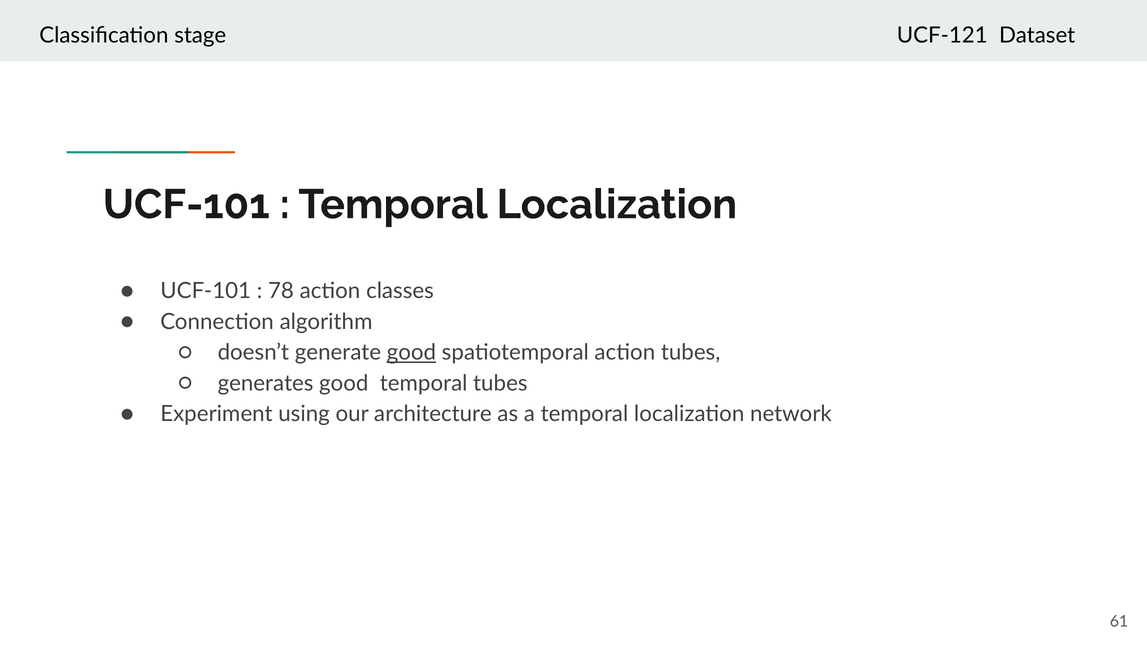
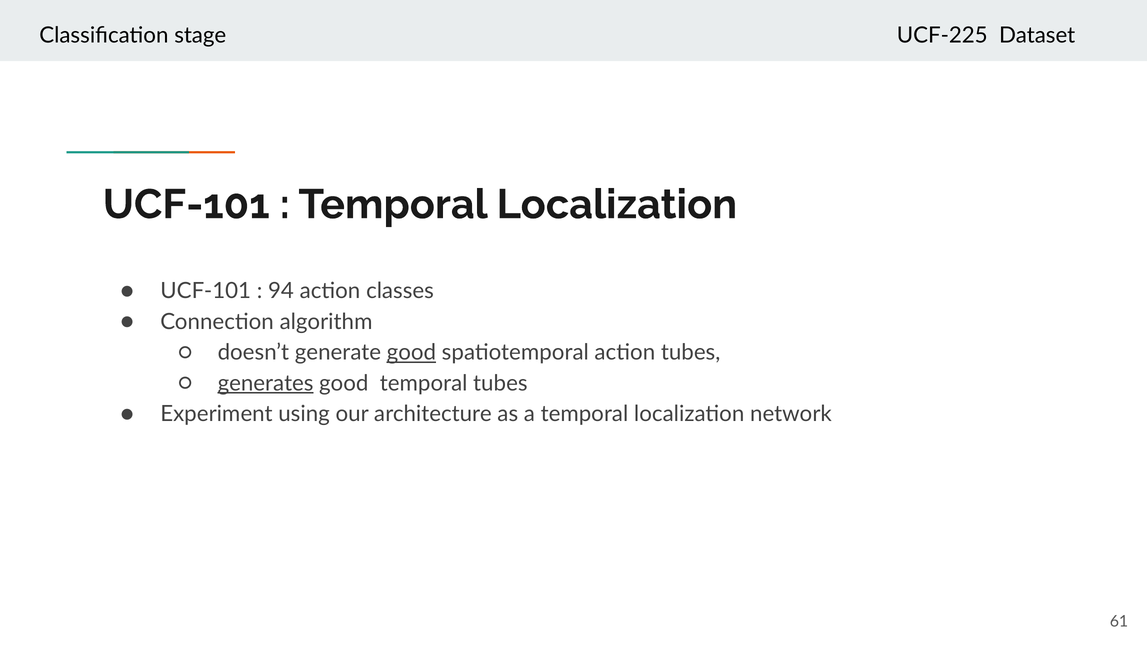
UCF-121: UCF-121 -> UCF-225 (942, 35)
78: 78 -> 94 (281, 291)
generates underline: none -> present (266, 383)
